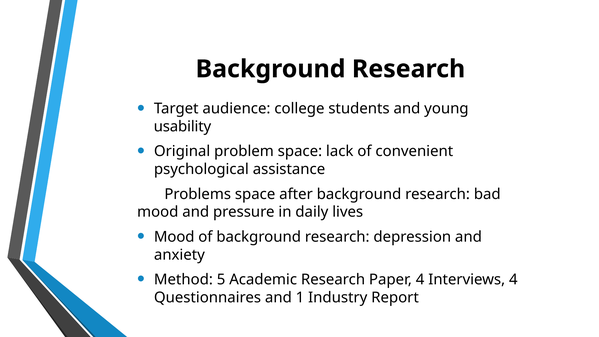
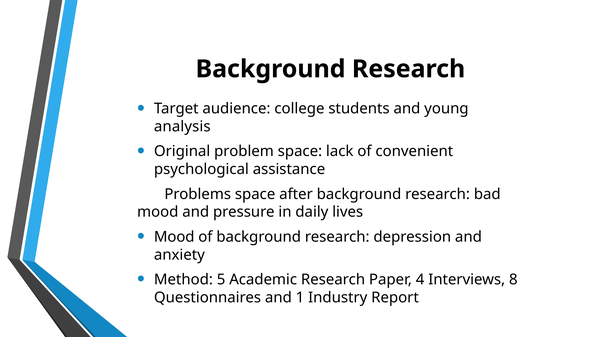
usability: usability -> analysis (182, 127)
Interviews 4: 4 -> 8 (513, 279)
